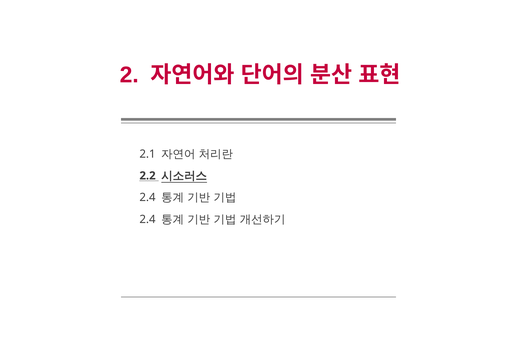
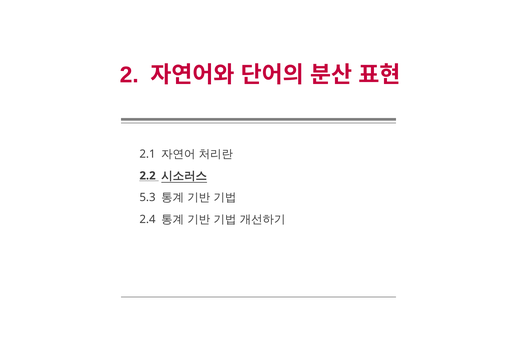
2.4: 2.4 -> 5.3 (147, 198)
